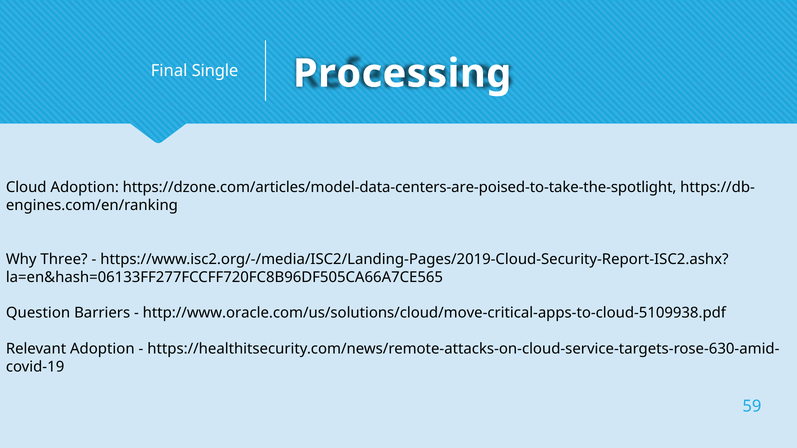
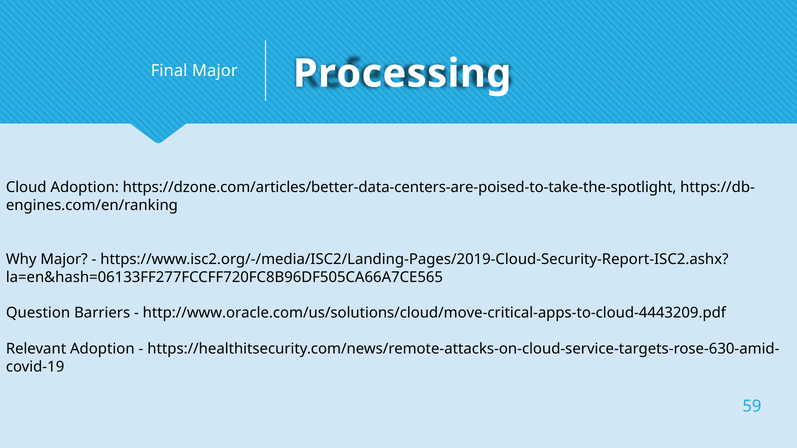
Final Single: Single -> Major (215, 71)
https://dzone.com/articles/model-data-centers-are-poised-to-take-the-spotlight: https://dzone.com/articles/model-data-centers-are-poised-to-take-the-spotlight -> https://dzone.com/articles/better-data-centers-are-poised-to-take-the-spotlight (400, 188)
Why Three: Three -> Major (64, 259)
http://www.oracle.com/us/solutions/cloud/move-critical-apps-to-cloud-5109938.pdf: http://www.oracle.com/us/solutions/cloud/move-critical-apps-to-cloud-5109938.pdf -> http://www.oracle.com/us/solutions/cloud/move-critical-apps-to-cloud-4443209.pdf (434, 313)
